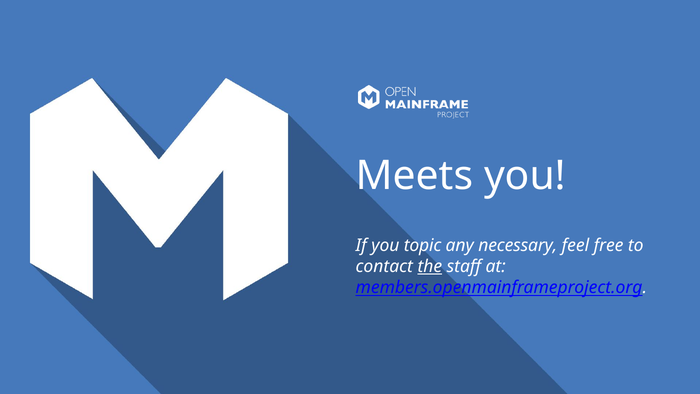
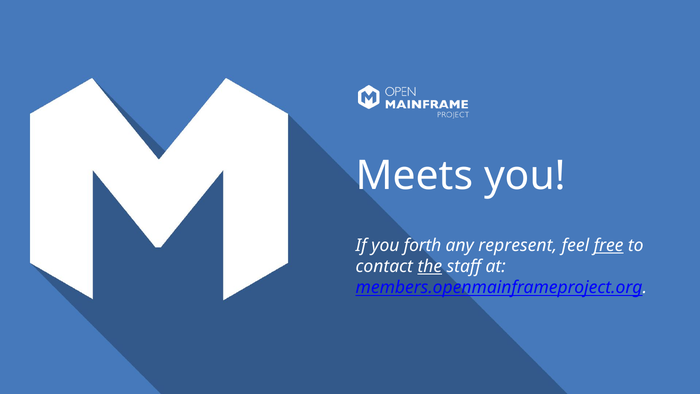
topic: topic -> forth (423, 245)
necessary: necessary -> represent (518, 245)
free underline: none -> present (609, 245)
